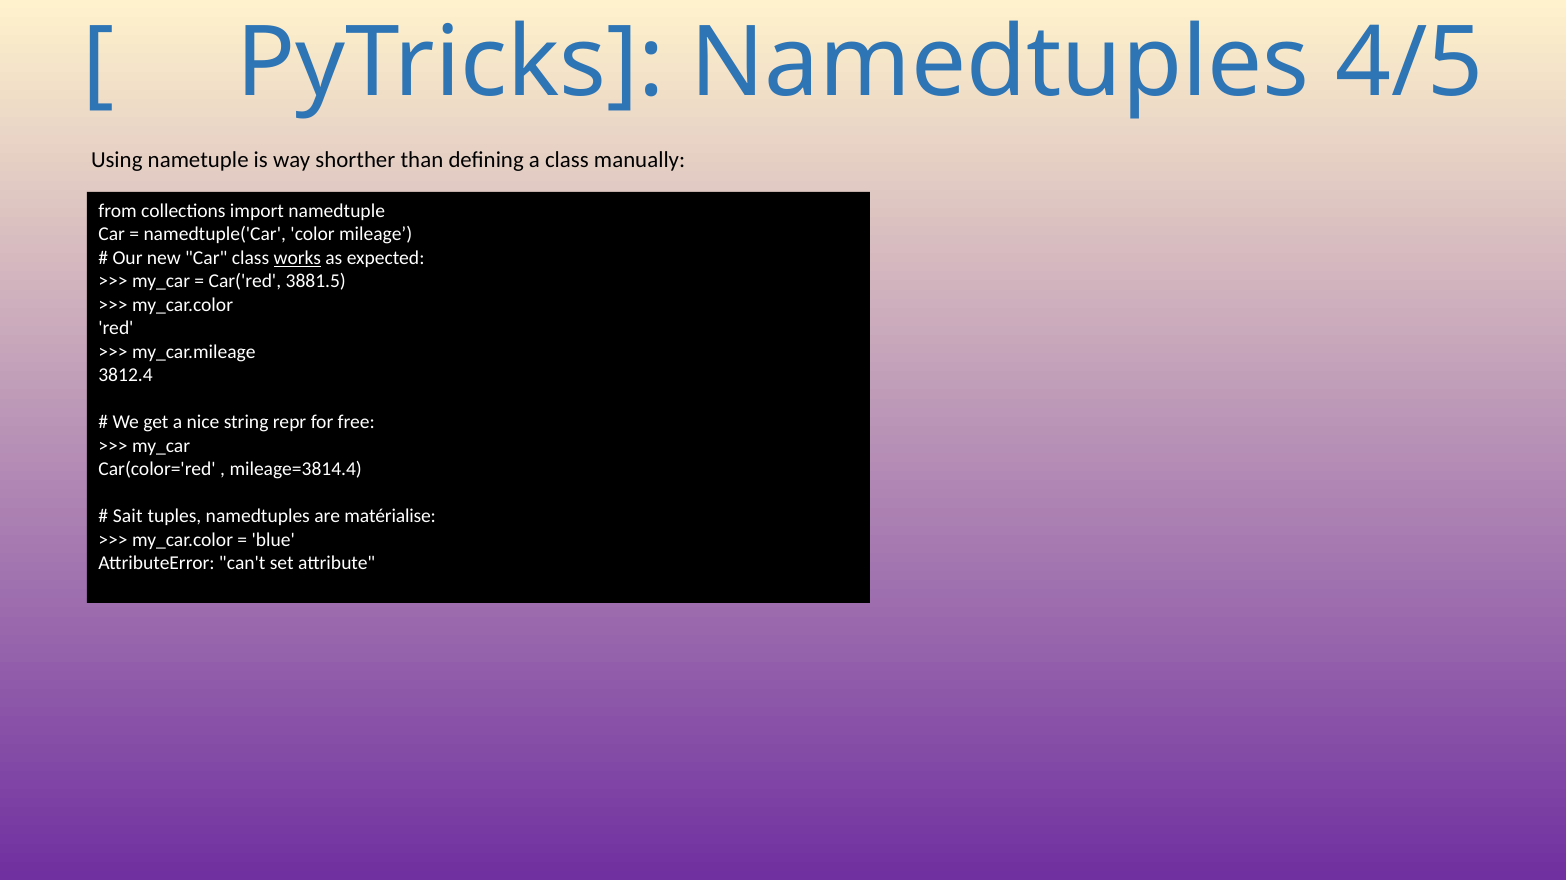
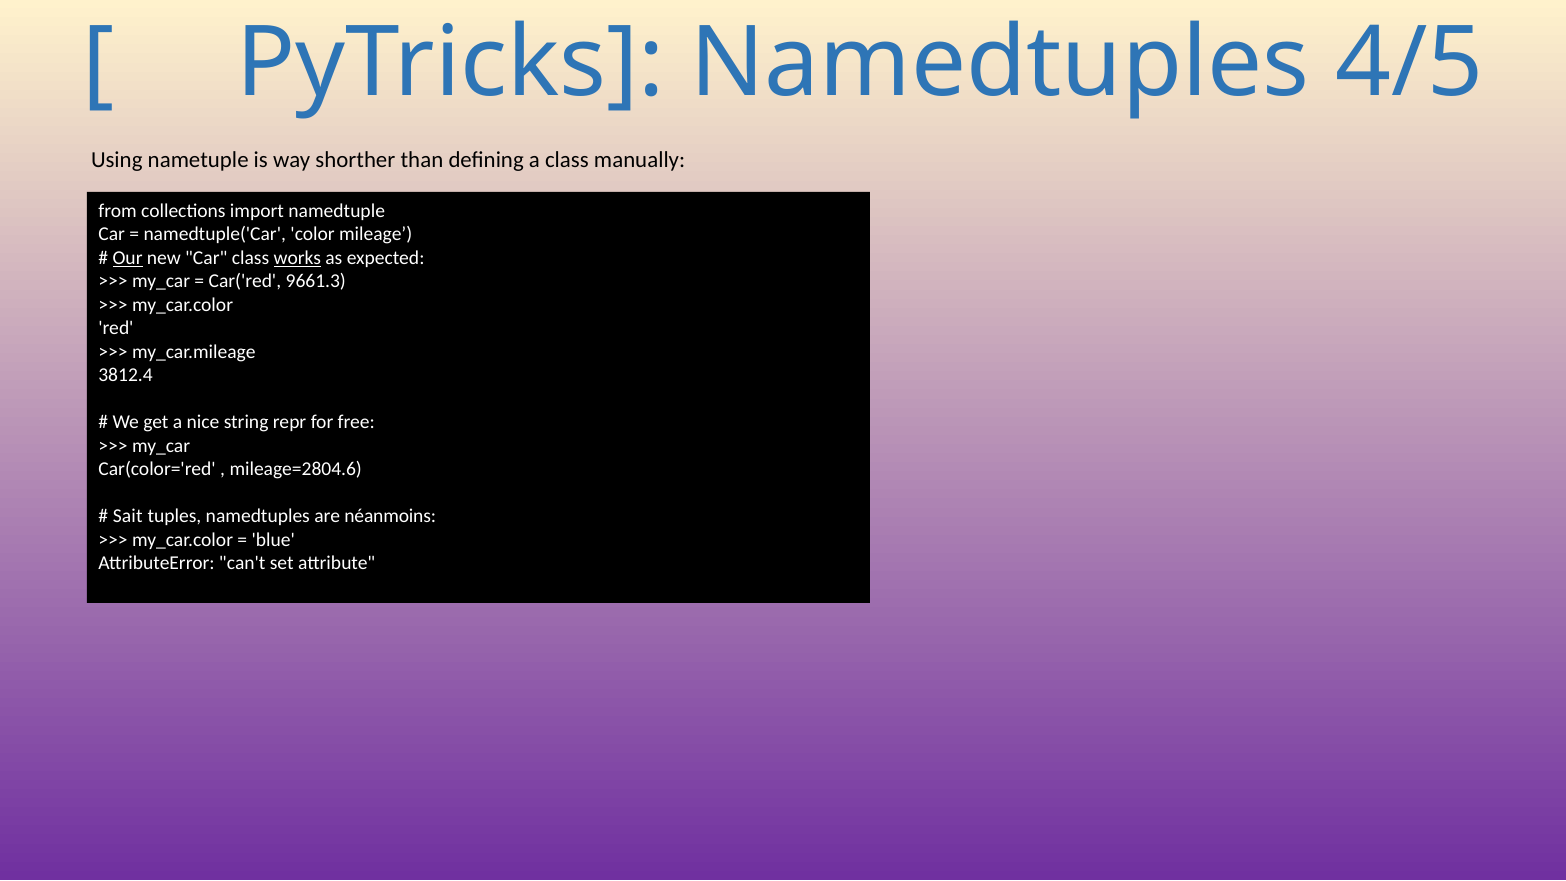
Our underline: none -> present (128, 258)
3881.5: 3881.5 -> 9661.3 (316, 281)
mileage=3814.4: mileage=3814.4 -> mileage=2804.6 (296, 469)
matérialise: matérialise -> néanmoins (390, 516)
